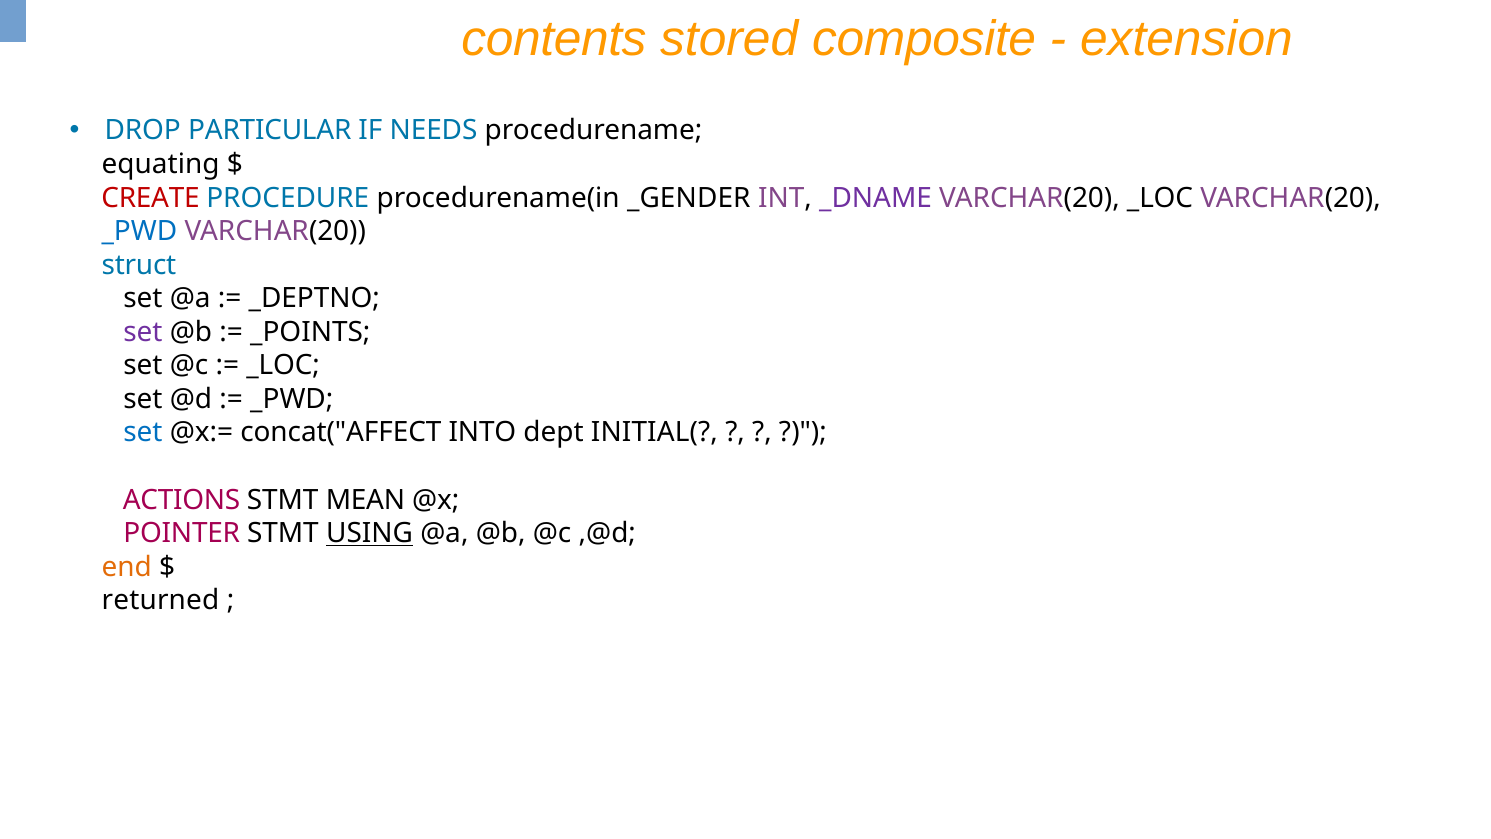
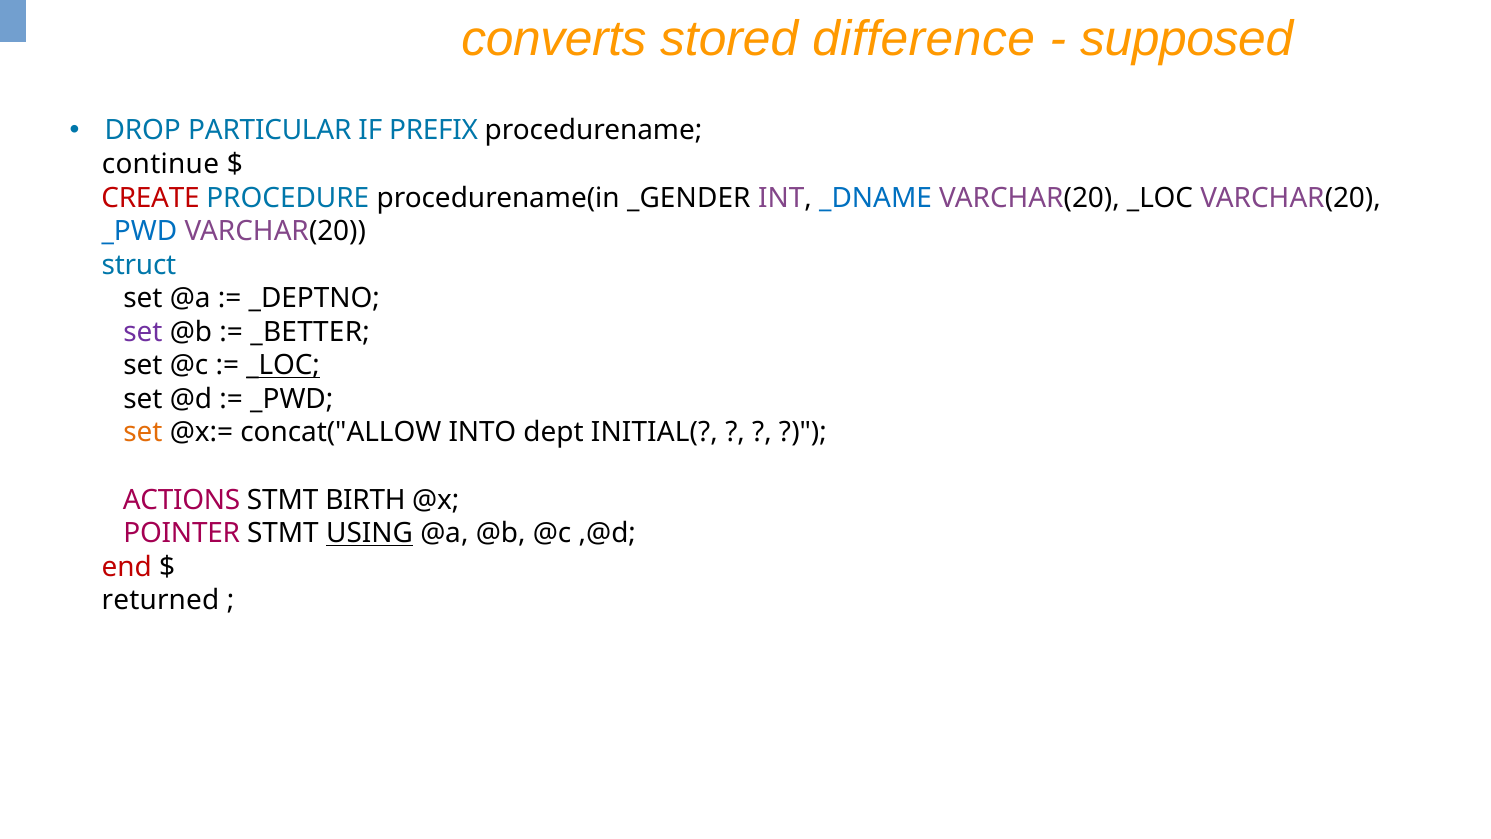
contents: contents -> converts (554, 39)
composite: composite -> difference (924, 39)
extension: extension -> supposed (1187, 39)
NEEDS: NEEDS -> PREFIX (434, 131)
equating: equating -> continue (160, 164)
_DNAME colour: purple -> blue (876, 198)
_POINTS: _POINTS -> _BETTER (310, 332)
_LOC underline: none -> present (283, 365)
set colour: blue -> orange (143, 433)
concat("AFFECT: concat("AFFECT -> concat("ALLOW (341, 433)
MEAN: MEAN -> BIRTH (365, 500)
end colour: orange -> red (127, 567)
